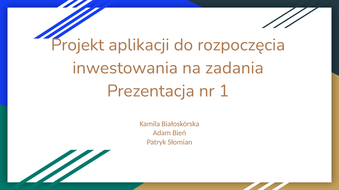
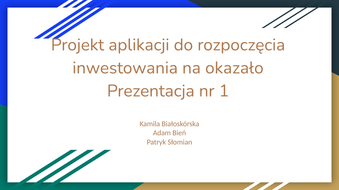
zadania: zadania -> okazało (234, 68)
